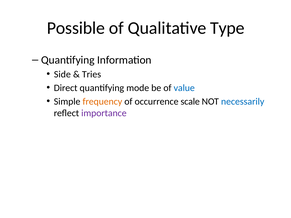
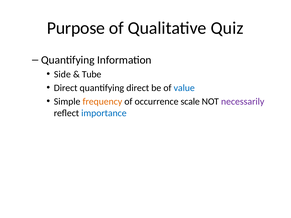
Possible: Possible -> Purpose (76, 28)
Type: Type -> Quiz (227, 28)
Tries: Tries -> Tube (92, 74)
quantifying mode: mode -> direct (138, 88)
necessarily colour: blue -> purple (243, 102)
importance colour: purple -> blue (104, 113)
